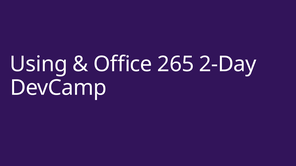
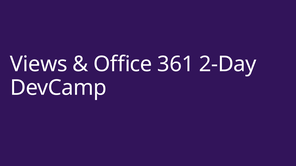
Using: Using -> Views (39, 64)
265: 265 -> 361 (176, 64)
